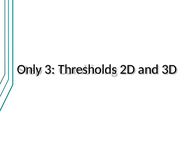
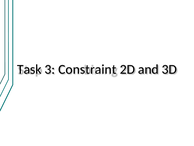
Only: Only -> Task (29, 69)
Thresholds: Thresholds -> Constraint (87, 69)
